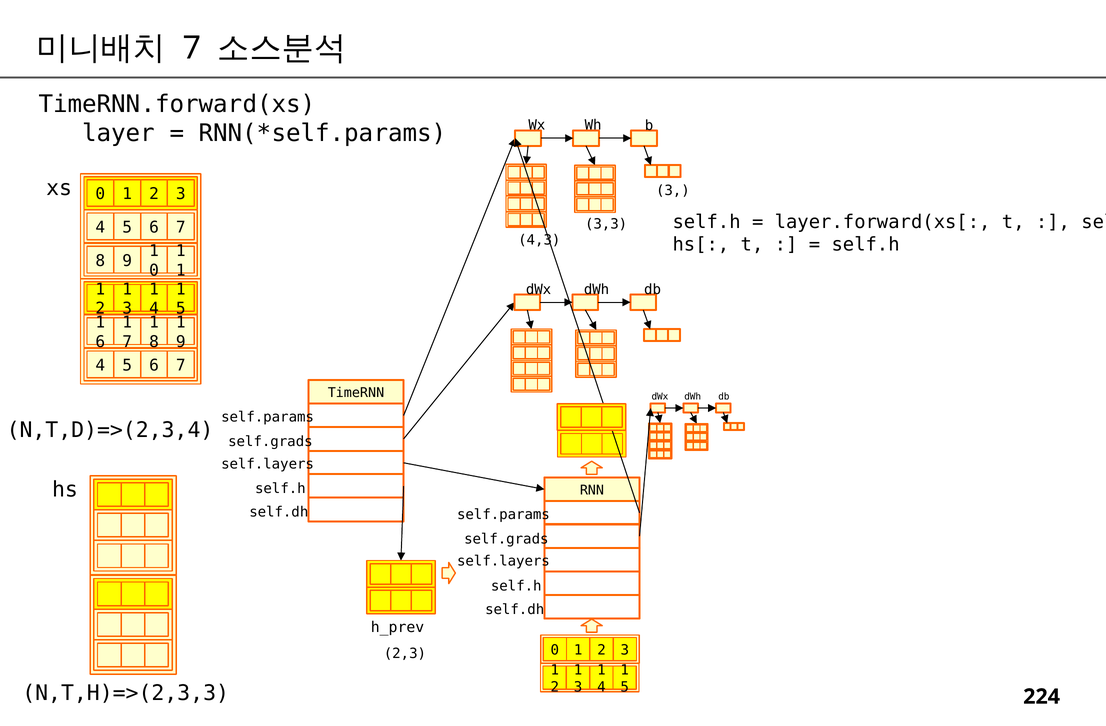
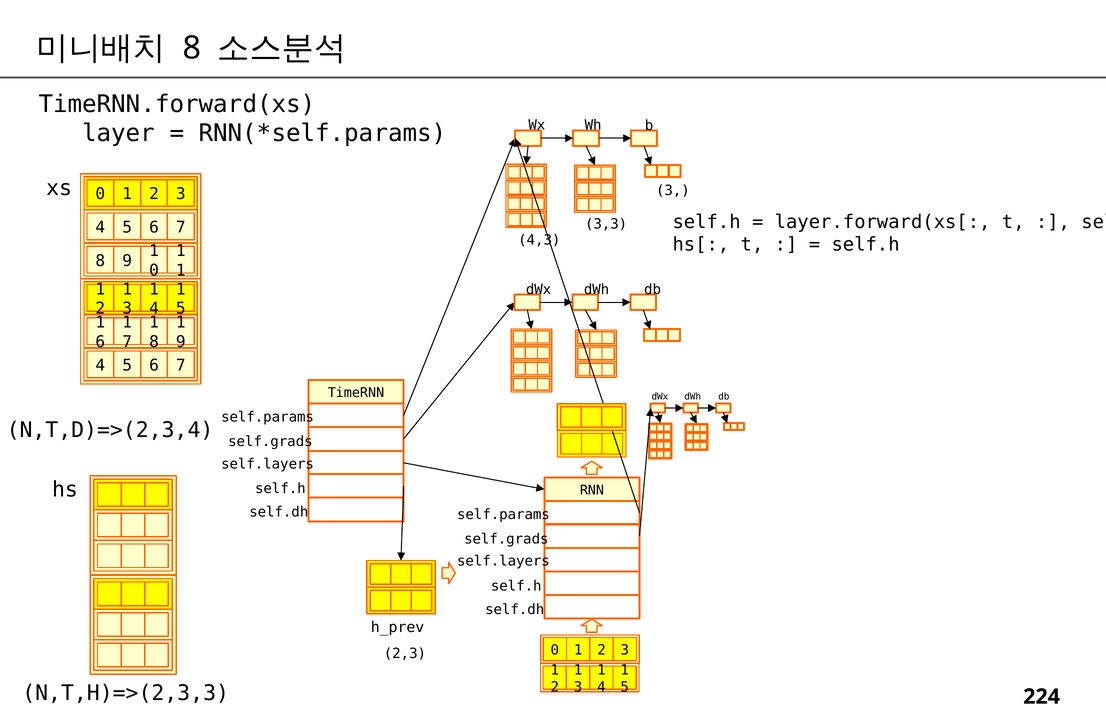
7: 7 -> 8 (192, 48)
